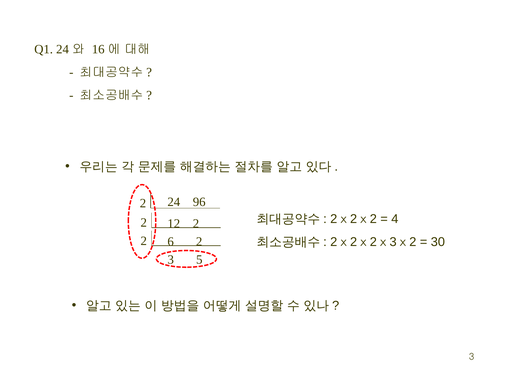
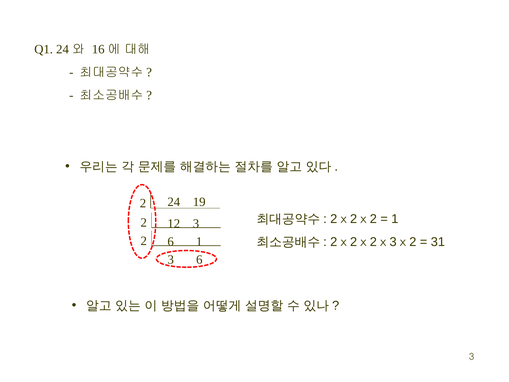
96: 96 -> 19 (199, 202)
4: 4 -> 1 (395, 219)
12 2: 2 -> 3 (196, 224)
6 2: 2 -> 1 (199, 242)
30: 30 -> 31 (438, 242)
3 5: 5 -> 6 (199, 259)
